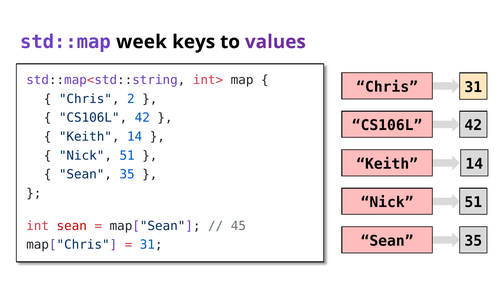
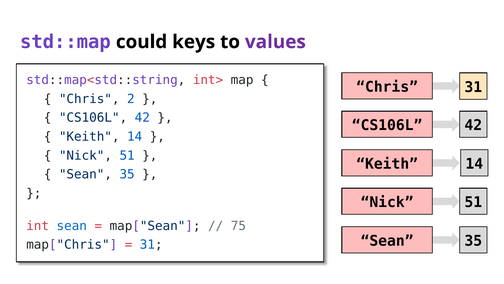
week: week -> could (142, 42)
sean colour: red -> blue (72, 225)
45: 45 -> 75 (238, 225)
